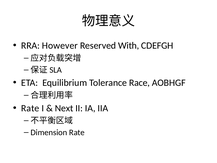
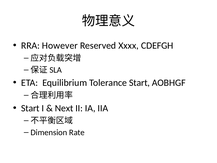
With: With -> Xxxx (129, 46)
Tolerance Race: Race -> Start (140, 83)
Rate: Rate -> Start (30, 108)
